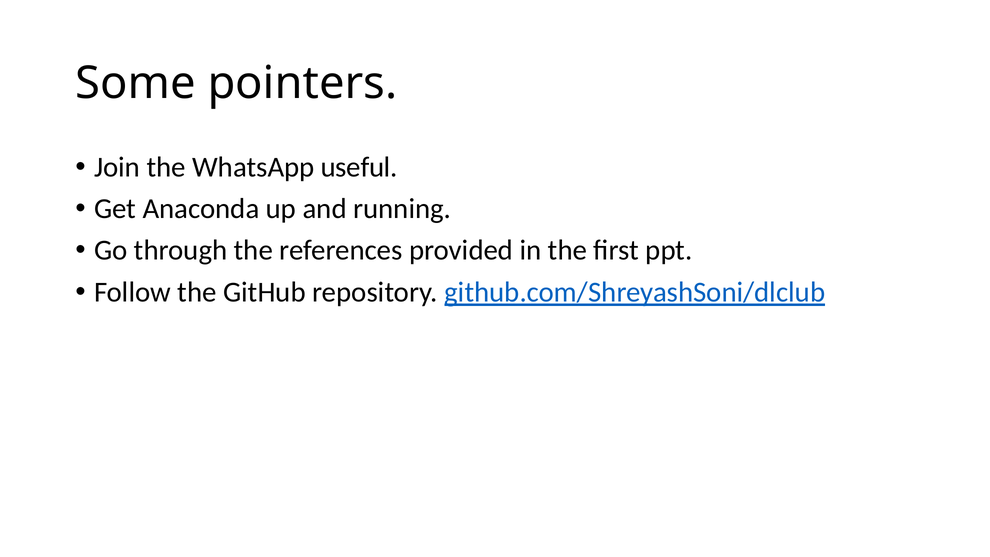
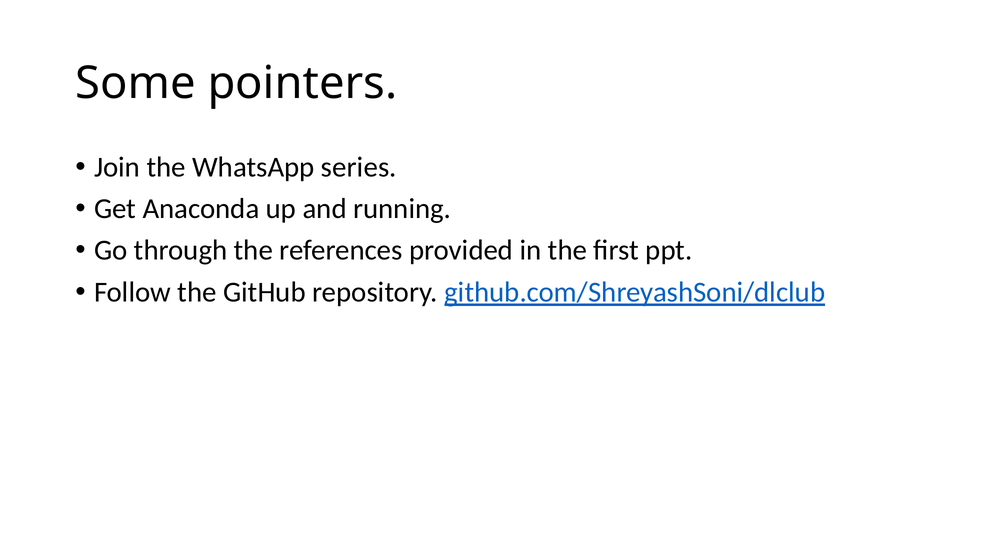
useful: useful -> series (359, 167)
